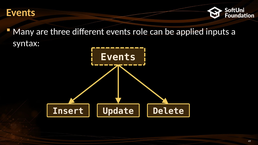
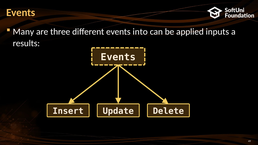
role: role -> into (140, 32)
syntax: syntax -> results (26, 43)
